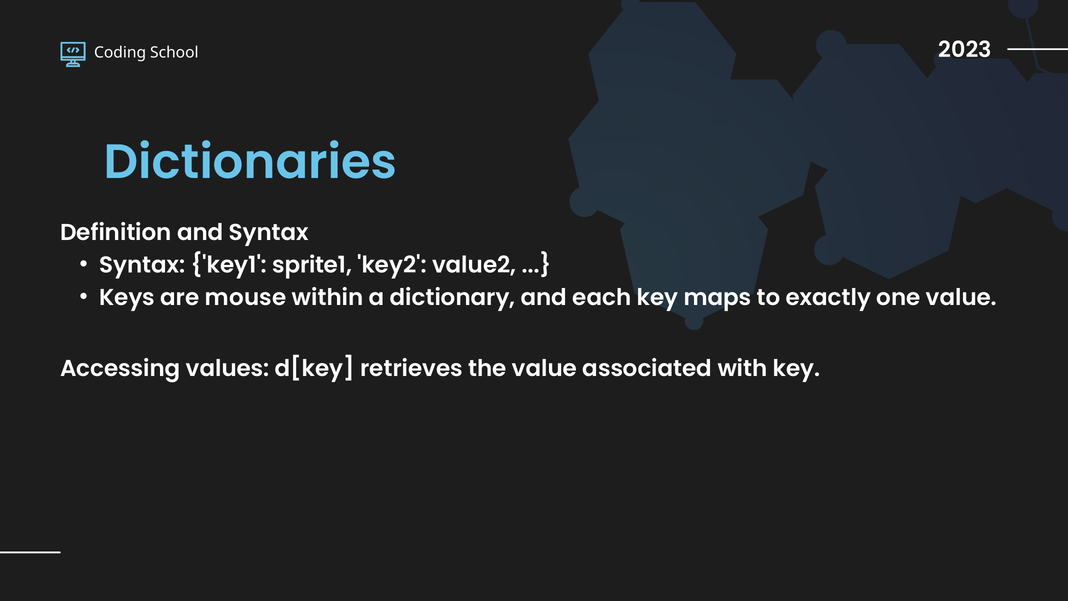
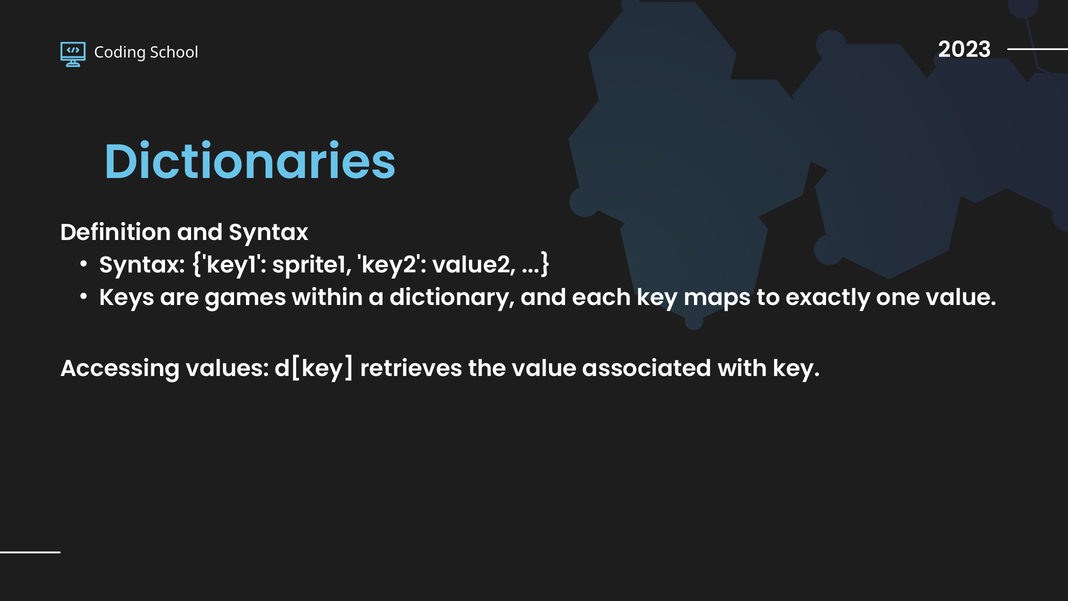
mouse: mouse -> games (246, 297)
